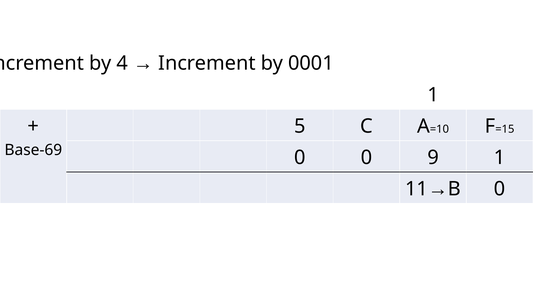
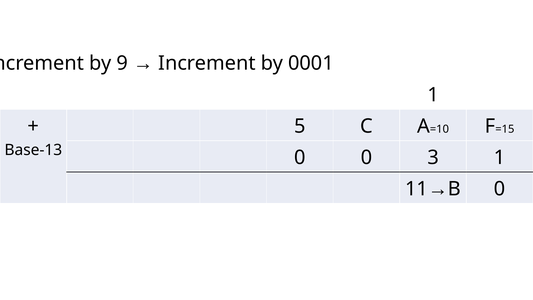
4: 4 -> 9 (122, 63)
Base-69: Base-69 -> Base-13 (33, 150)
9: 9 -> 3 (433, 157)
